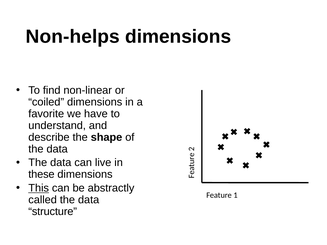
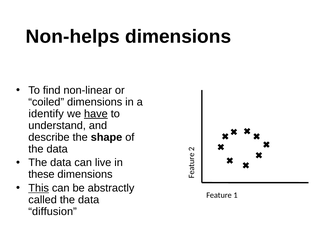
favorite: favorite -> identify (46, 114)
have underline: none -> present (96, 114)
structure: structure -> diffusion (53, 212)
